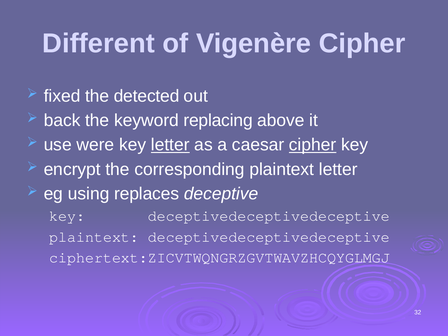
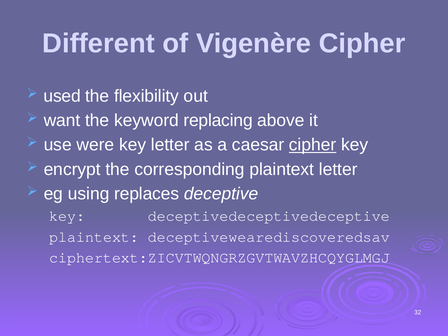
fixed: fixed -> used (62, 96)
detected: detected -> flexibility (147, 96)
back: back -> want (62, 120)
letter underline: present -> none (170, 145)
plaintext deceptivedeceptivedeceptive: deceptivedeceptivedeceptive -> deceptivewearediscoveredsav (269, 237)
